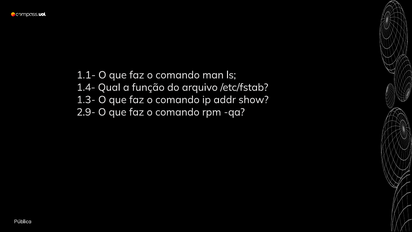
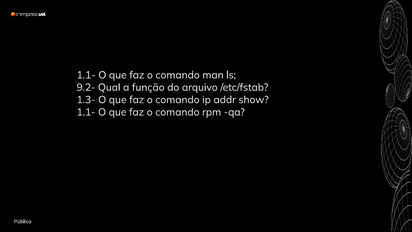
1.4-: 1.4- -> 9.2- (86, 87)
2.9-: 2.9- -> 1.1- (86, 112)
